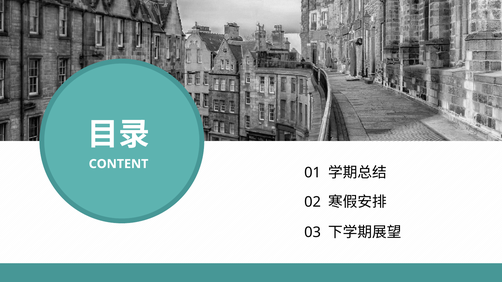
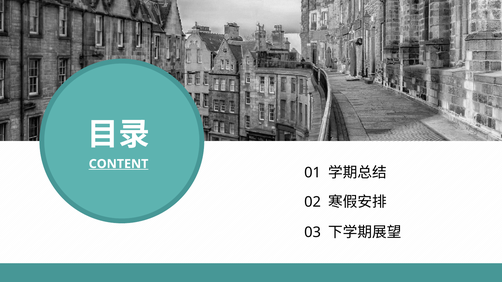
CONTENT underline: none -> present (119, 164)
